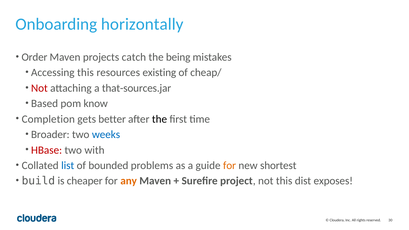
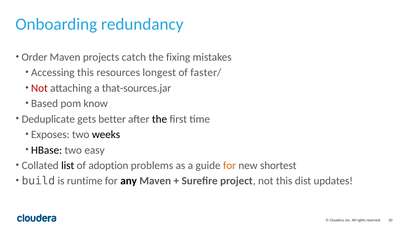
horizontally: horizontally -> redundancy (142, 24)
being: being -> fixing (178, 57)
existing: existing -> longest (159, 73)
cheap/: cheap/ -> faster/ (206, 73)
Completion: Completion -> Deduplicate (48, 119)
Broader: Broader -> Exposes (50, 135)
weeks colour: blue -> black (106, 135)
HBase colour: red -> black (47, 150)
with: with -> easy (95, 150)
list colour: blue -> black (68, 166)
bounded: bounded -> adoption (108, 166)
cheaper: cheaper -> runtime (85, 181)
any colour: orange -> black (129, 181)
exposes: exposes -> updates (333, 181)
